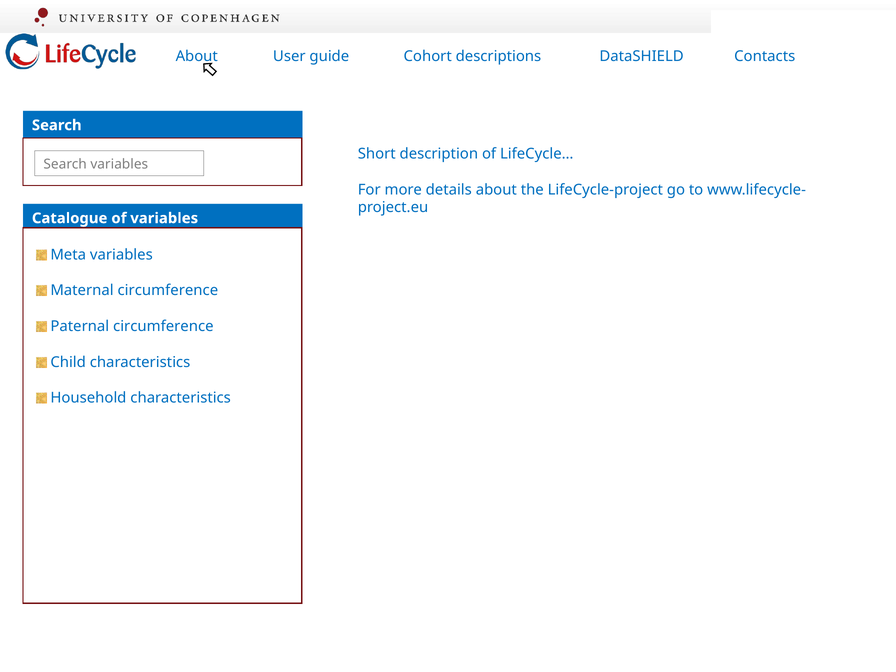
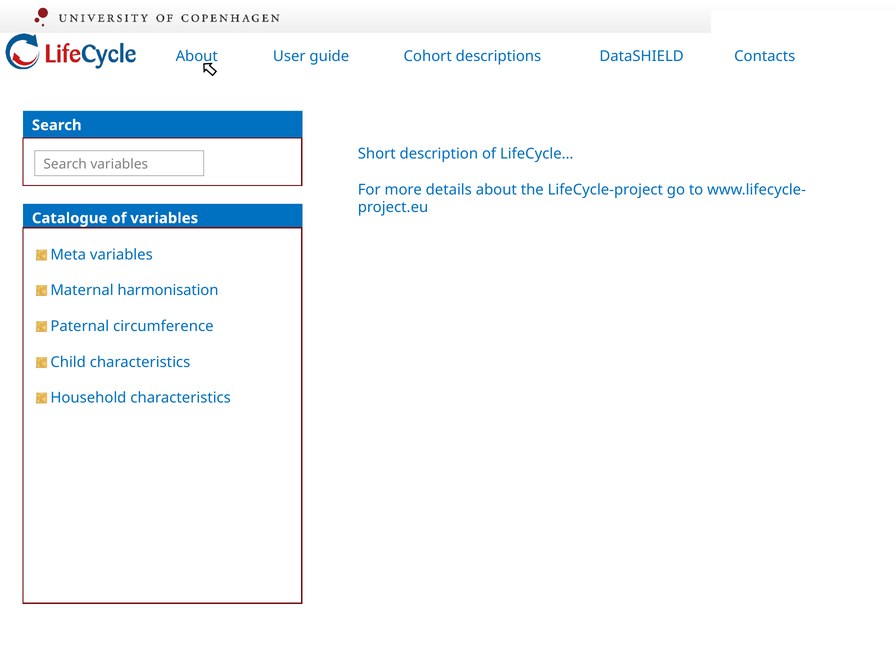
Maternal circumference: circumference -> harmonisation (168, 290)
